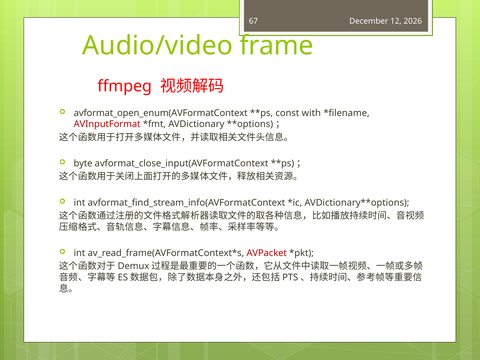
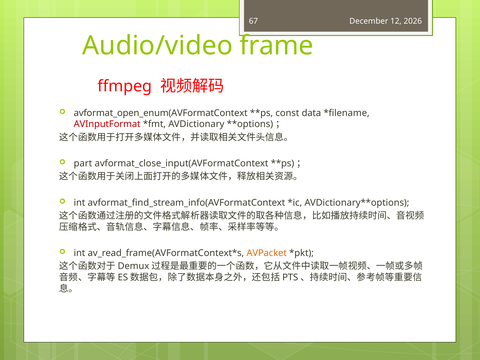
with: with -> data (311, 113)
byte: byte -> part (83, 163)
AVPacket colour: red -> orange (267, 253)
